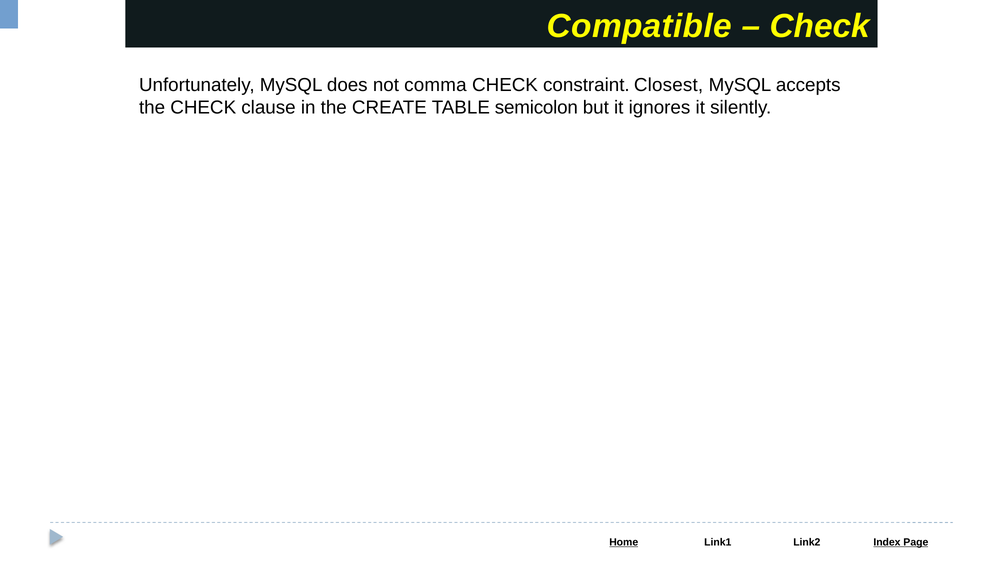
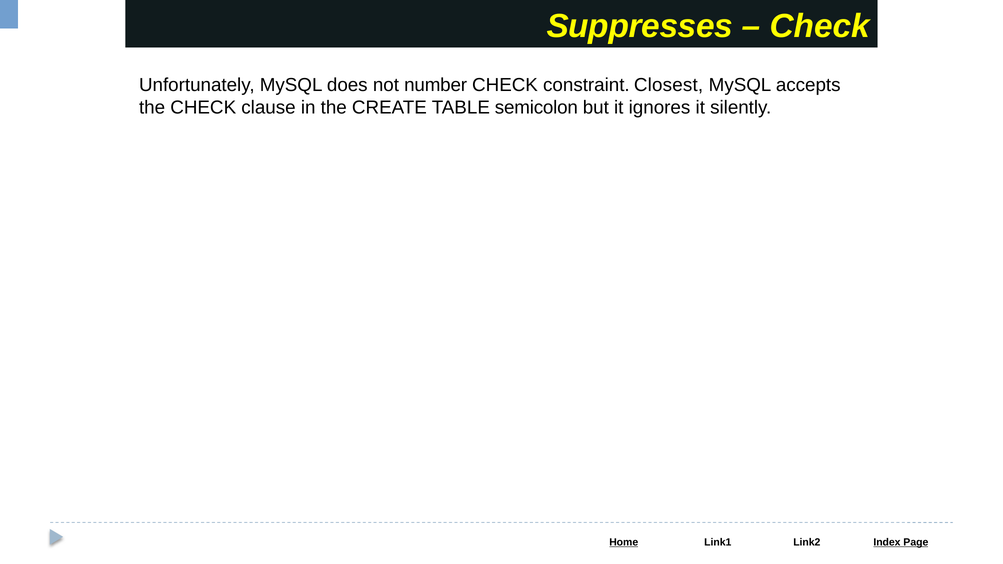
Compatible: Compatible -> Suppresses (640, 26)
comma: comma -> number (436, 85)
